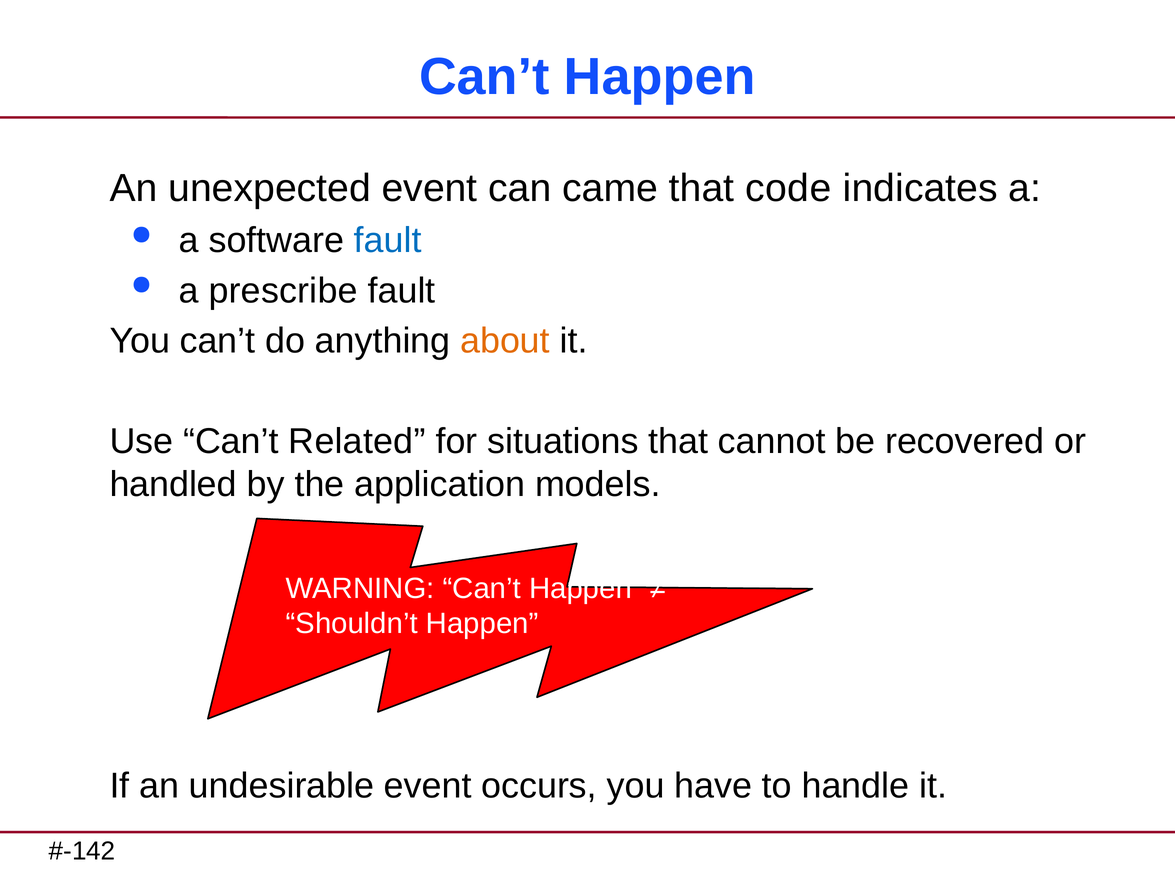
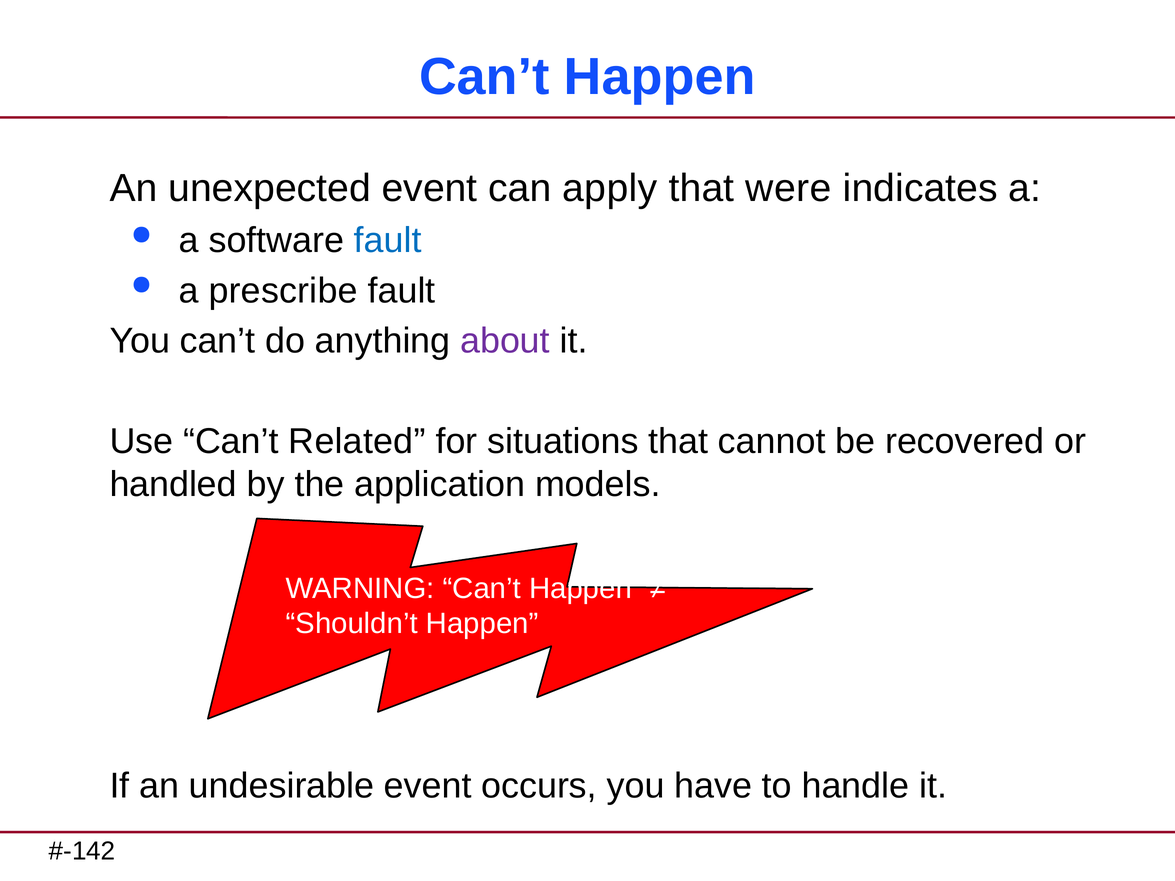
came: came -> apply (610, 189)
code: code -> were (788, 189)
about colour: orange -> purple (505, 341)
